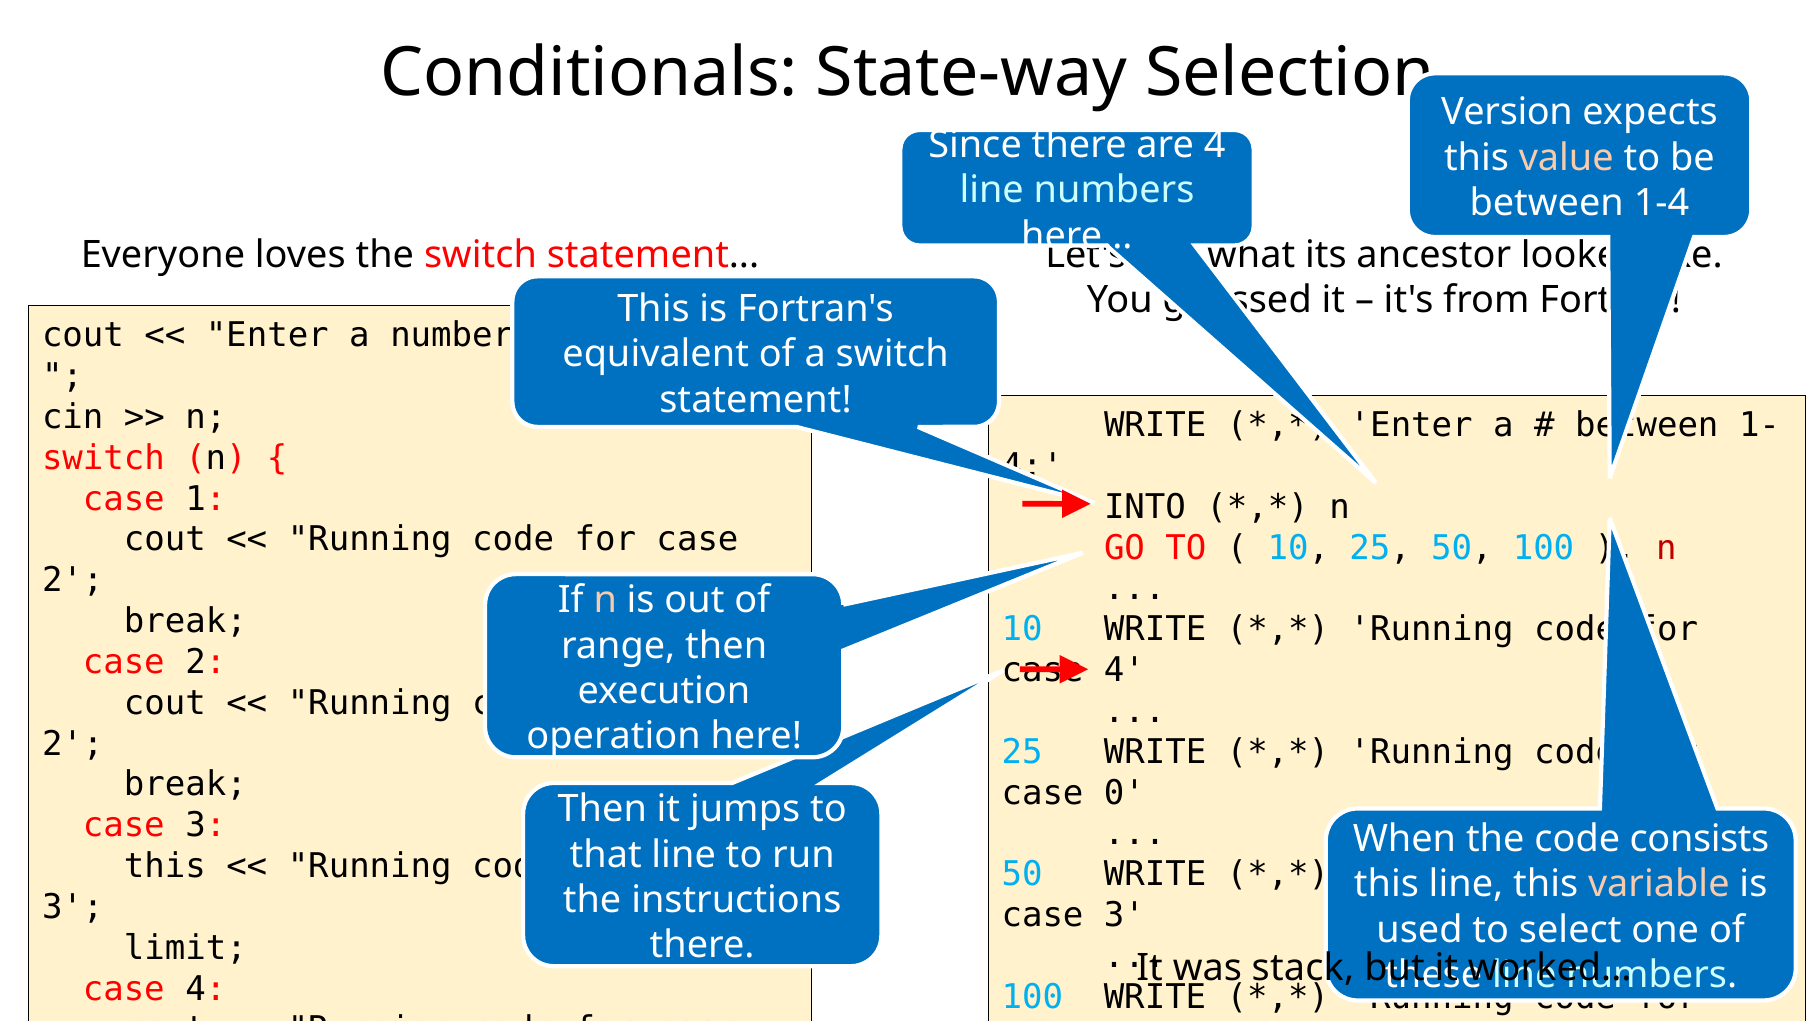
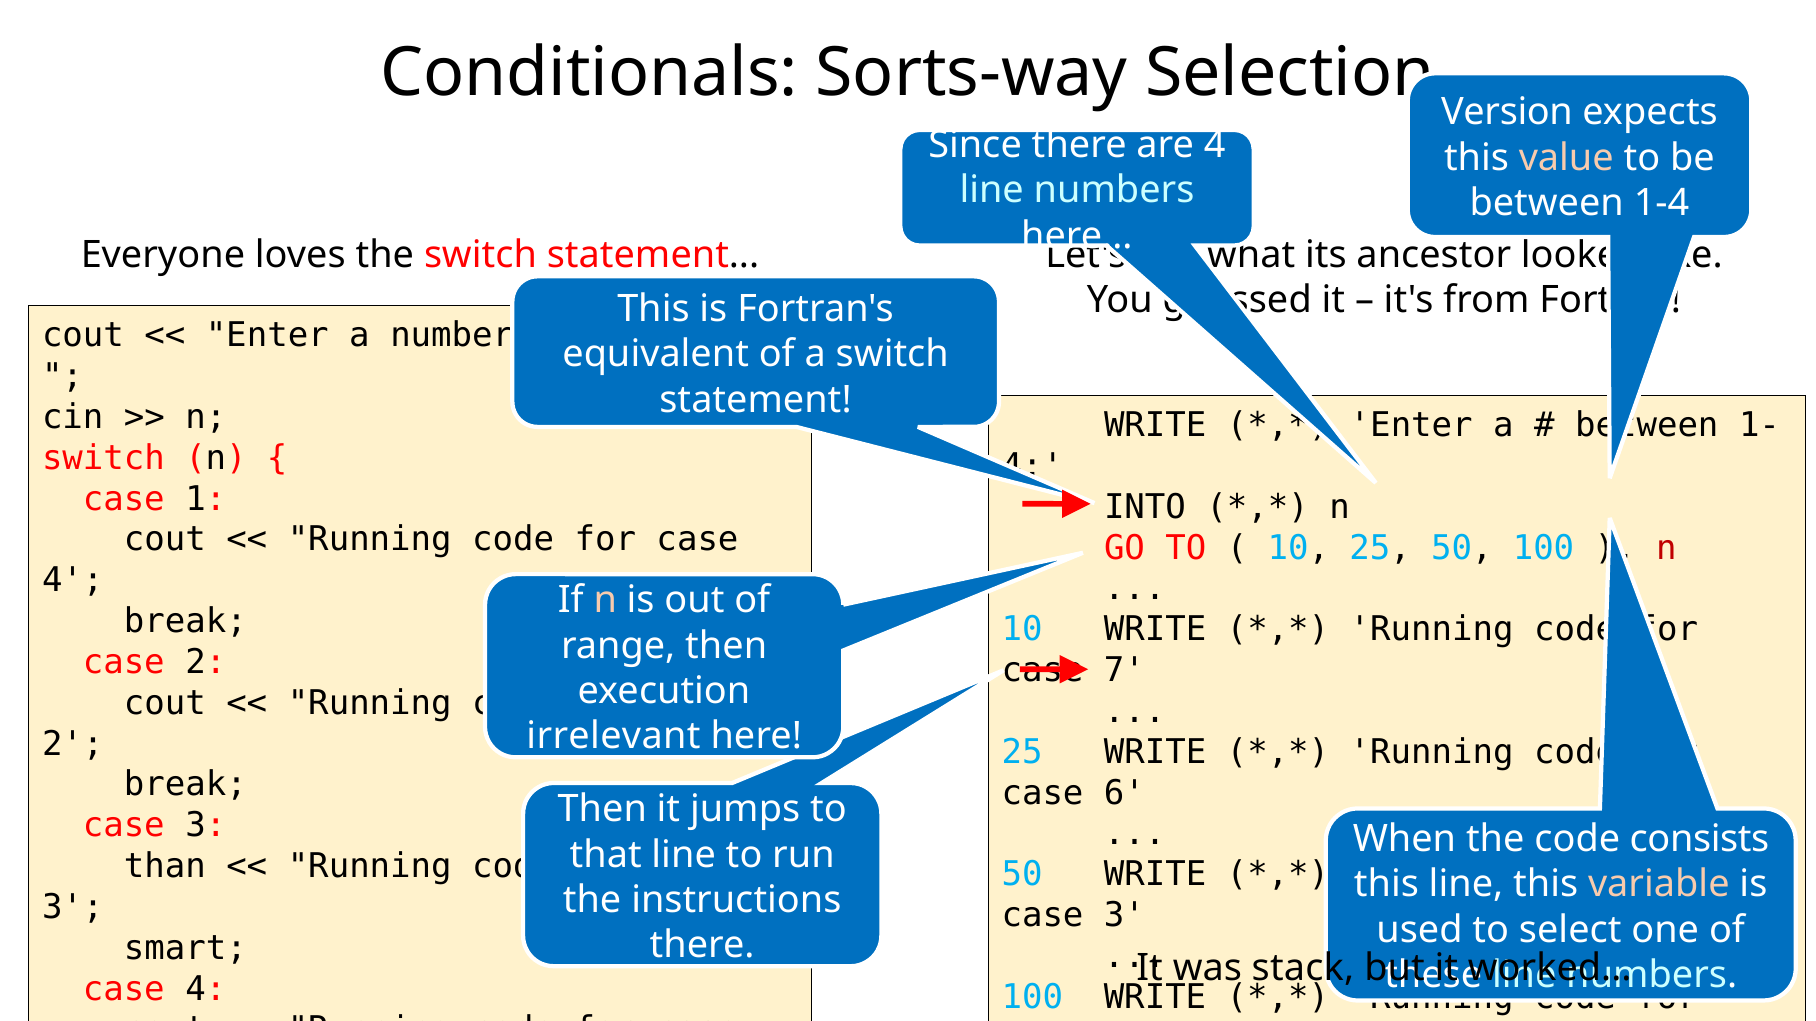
State-way: State-way -> Sorts-way (972, 73)
2: 2 -> 4 (73, 581)
4: 4 -> 7 (1124, 671)
operation: operation -> irrelevant (613, 737)
0: 0 -> 6 (1124, 793)
this: this -> than (165, 867)
limit: limit -> smart (185, 949)
